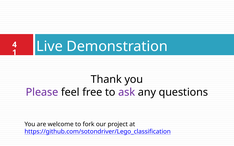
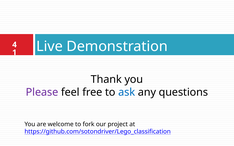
ask colour: purple -> blue (127, 92)
